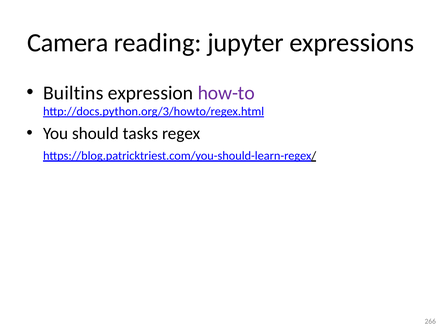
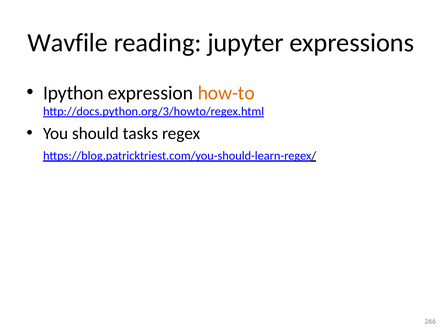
Camera: Camera -> Wavfile (68, 43)
Builtins: Builtins -> Ipython (73, 93)
how-to colour: purple -> orange (226, 93)
